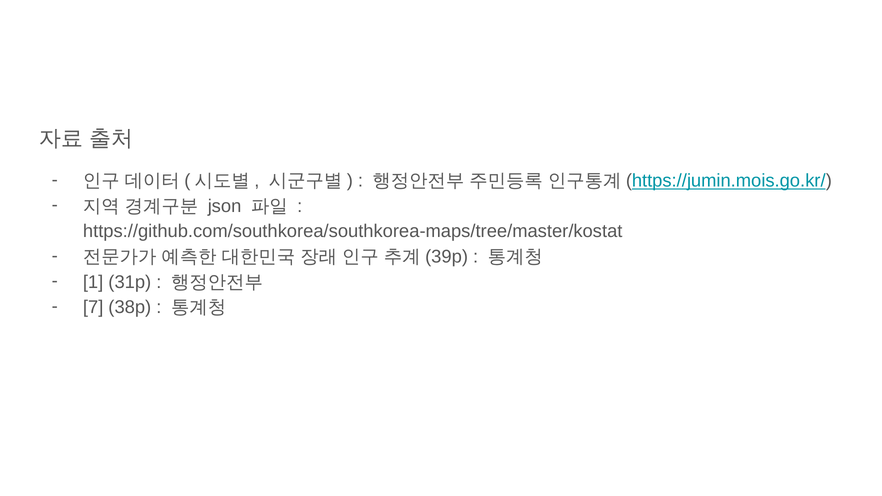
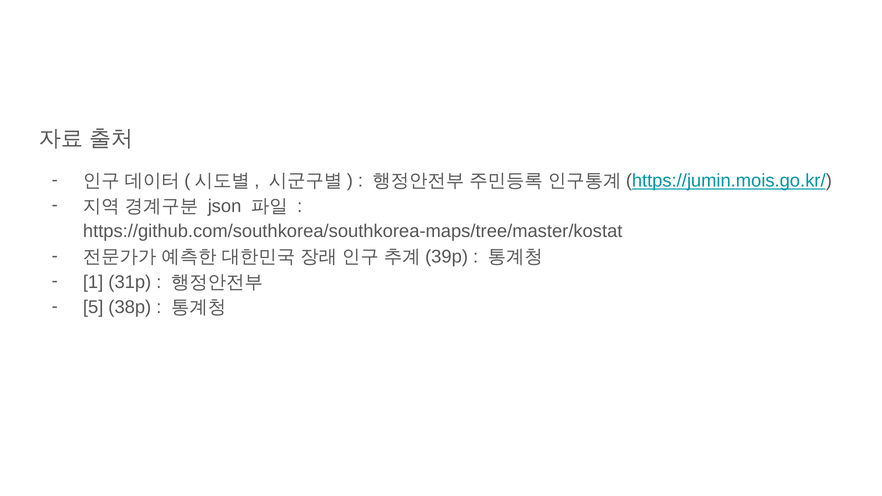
7: 7 -> 5 (93, 307)
